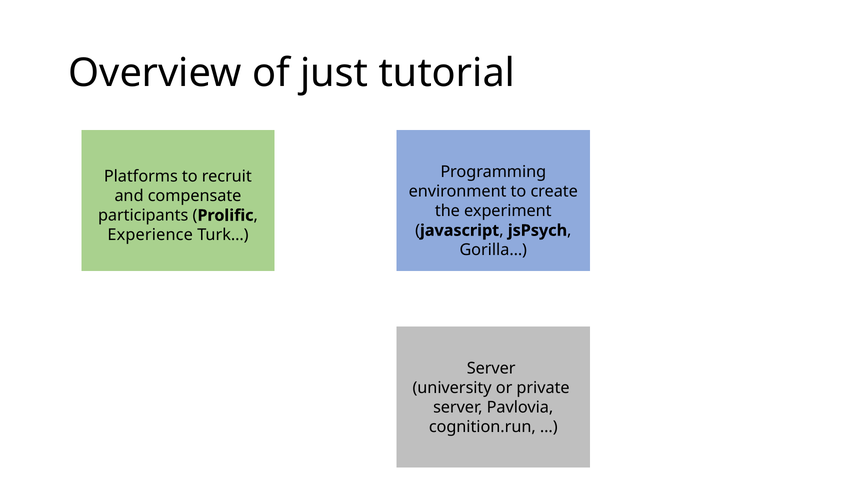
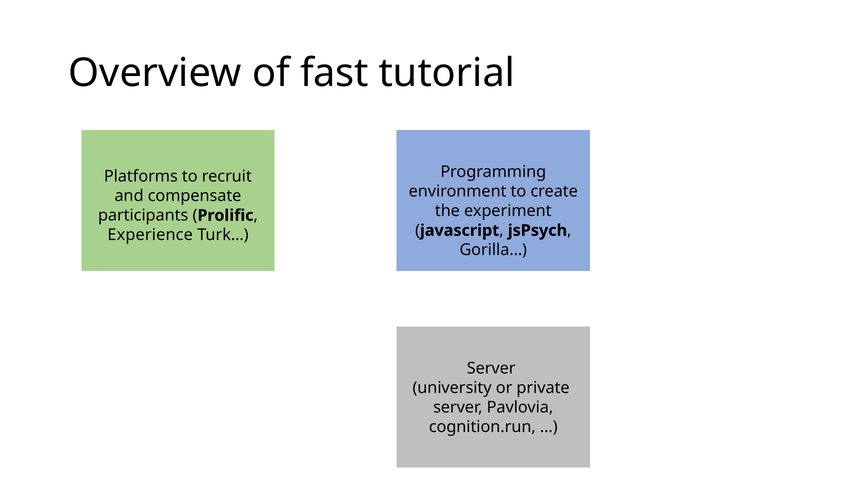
just: just -> fast (334, 73)
